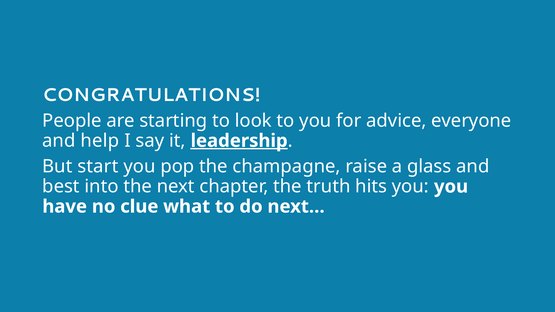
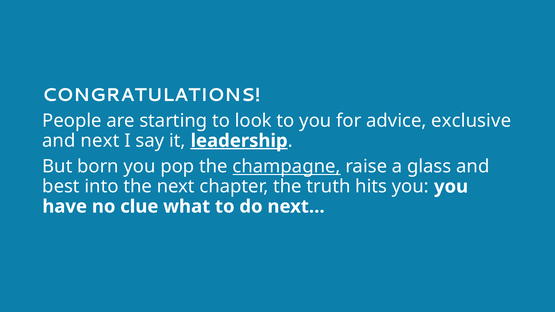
everyone: everyone -> exclusive (471, 121)
and help: help -> next (100, 141)
start: start -> born (98, 167)
champagne underline: none -> present (287, 167)
